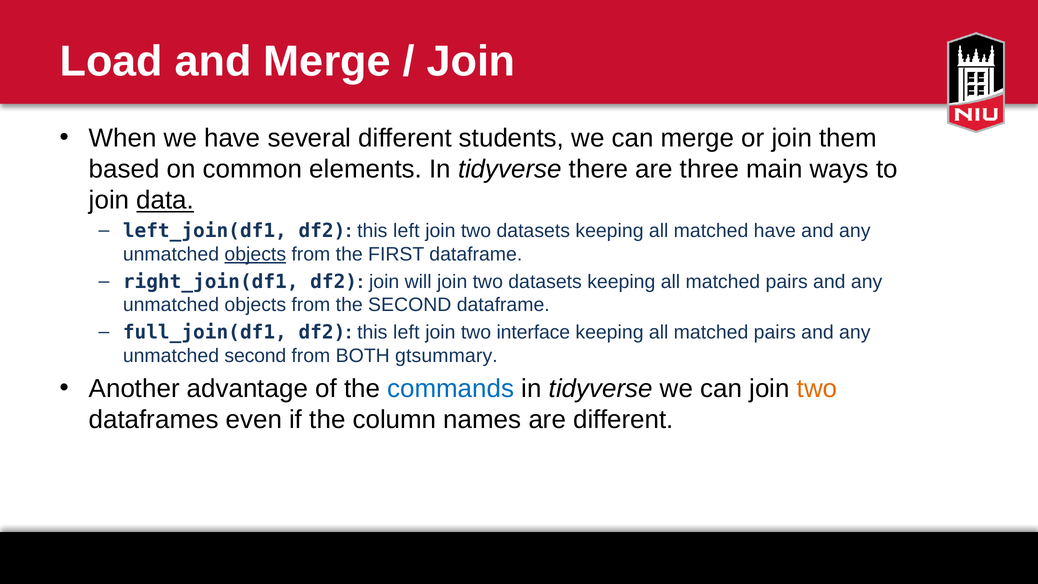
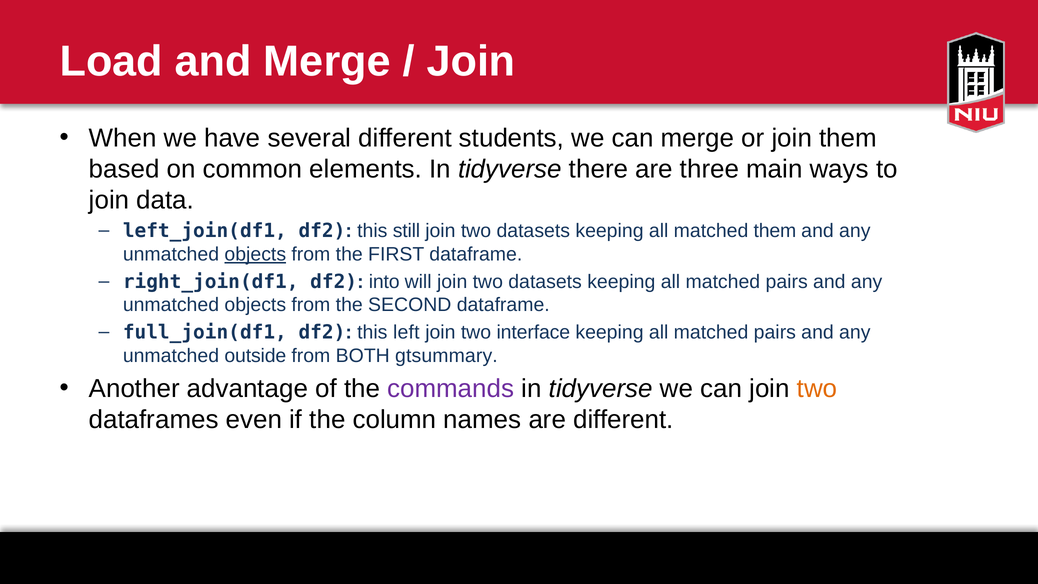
data underline: present -> none (165, 200)
left_join(df1 df2 this left: left -> still (406, 231)
matched have: have -> them (775, 231)
df2 join: join -> into (384, 282)
unmatched second: second -> outside (255, 356)
commands colour: blue -> purple (451, 388)
